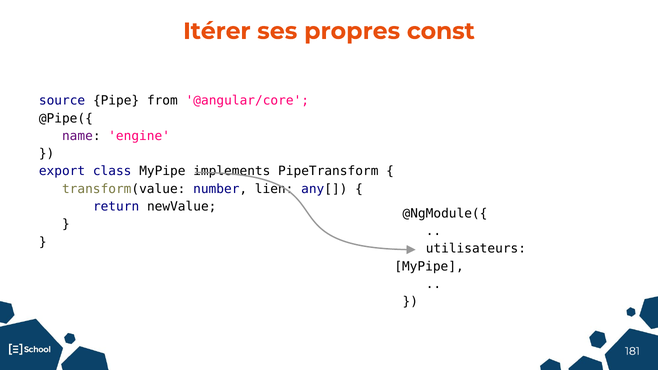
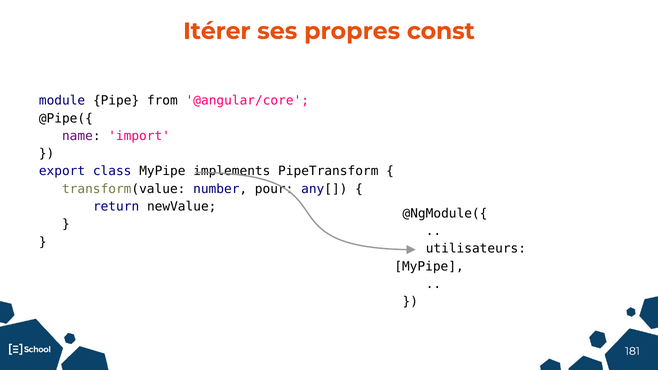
source: source -> module (62, 101)
engine: engine -> import (139, 136)
lien: lien -> pour (274, 189)
